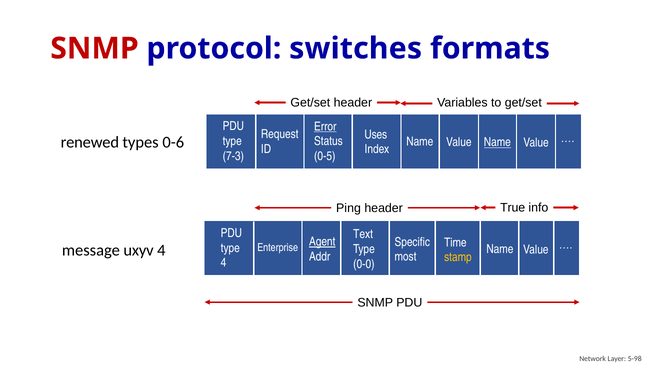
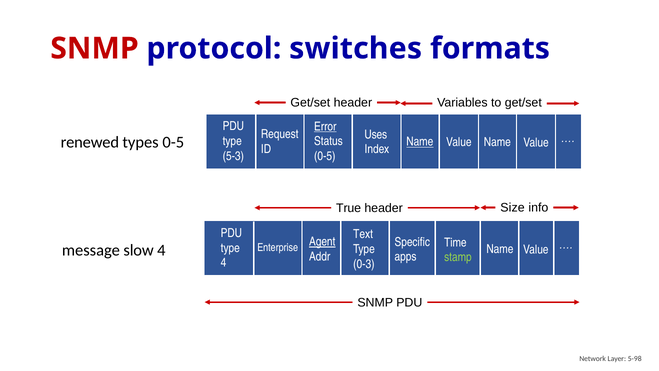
types 0-6: 0-6 -> 0-5 (173, 142)
Name underline: none -> present (420, 142)
Name underline: present -> none (497, 142)
7-3: 7-3 -> 5-3 (233, 156)
Ping: Ping -> True (349, 208)
True: True -> Size (513, 207)
uxyv: uxyv -> slow (139, 250)
most: most -> apps (405, 257)
stamp colour: yellow -> light green (458, 257)
0-0: 0-0 -> 0-3 (364, 264)
